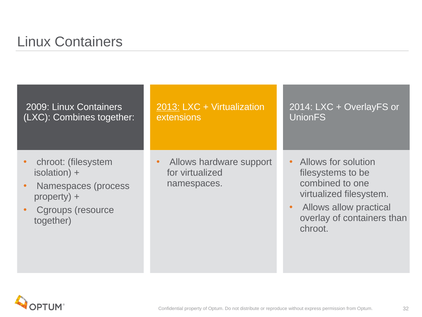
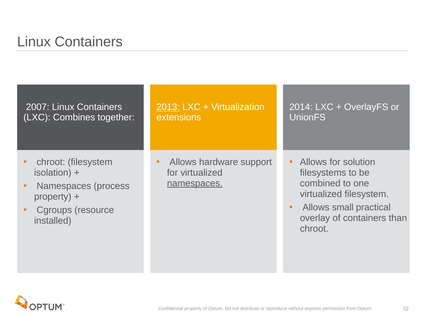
2009: 2009 -> 2007 (38, 107)
namespaces underline: none -> present (195, 183)
allow: allow -> small (343, 207)
together: together -> installed (53, 220)
